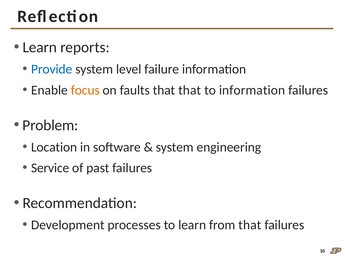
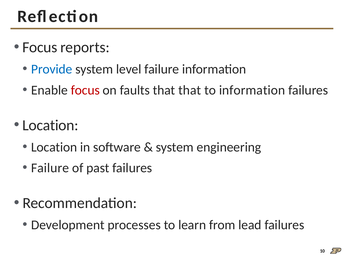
Learn: Learn -> Focus (40, 47)
focus colour: orange -> red (85, 90)
Problem: Problem -> Location (50, 125)
Service: Service -> Failure (50, 168)
from that: that -> lead (250, 225)
